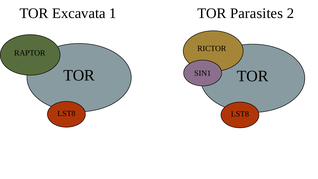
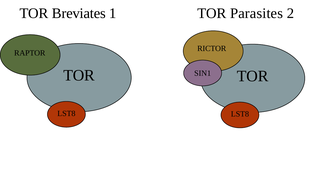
Excavata: Excavata -> Breviates (79, 13)
